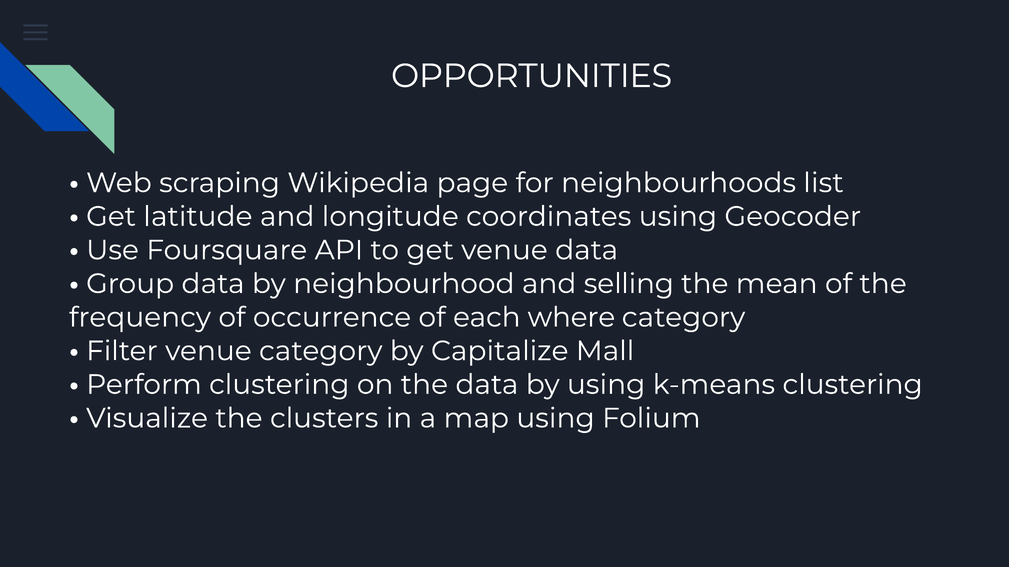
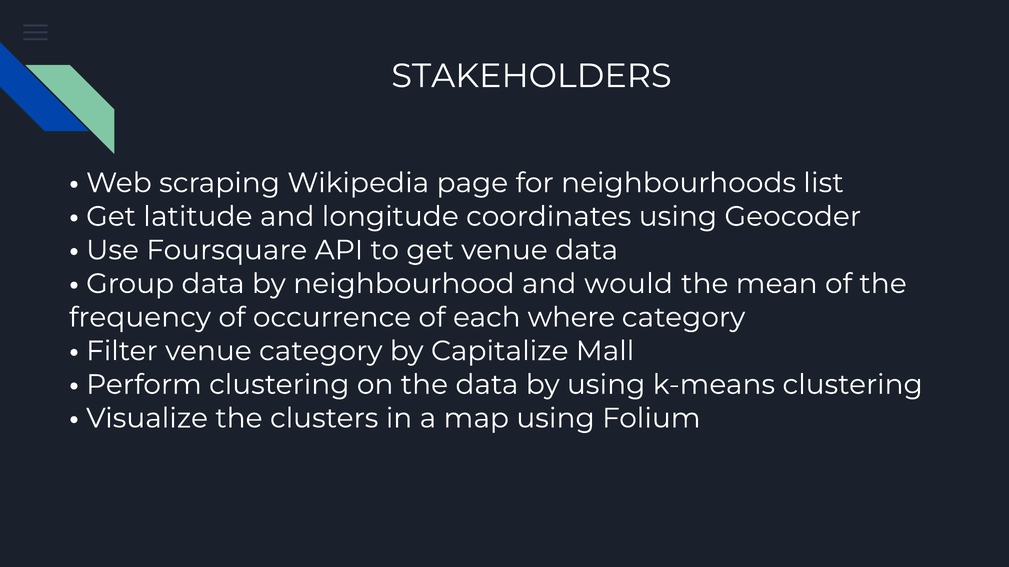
OPPORTUNITIES: OPPORTUNITIES -> STAKEHOLDERS (531, 76)
selling: selling -> would (629, 284)
